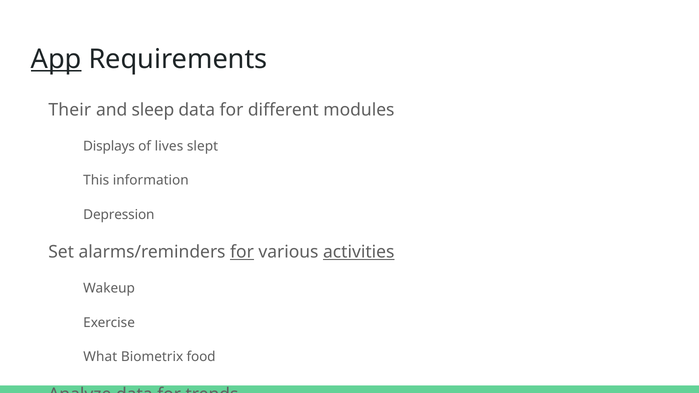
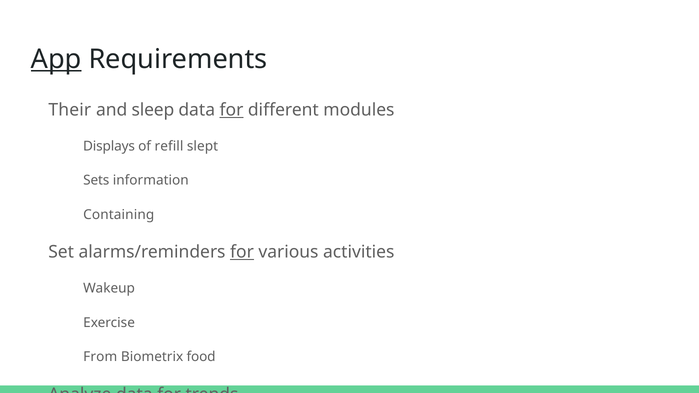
for underline: none -> present (231, 110)
lives: lives -> refill (169, 146)
This: This -> Sets (96, 181)
Depression: Depression -> Containing (119, 215)
activities underline: present -> none (359, 252)
What: What -> From (100, 357)
